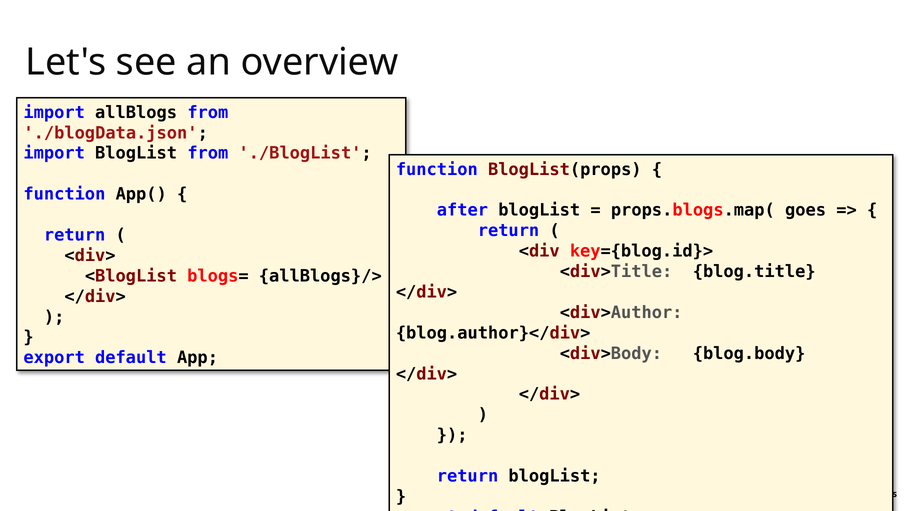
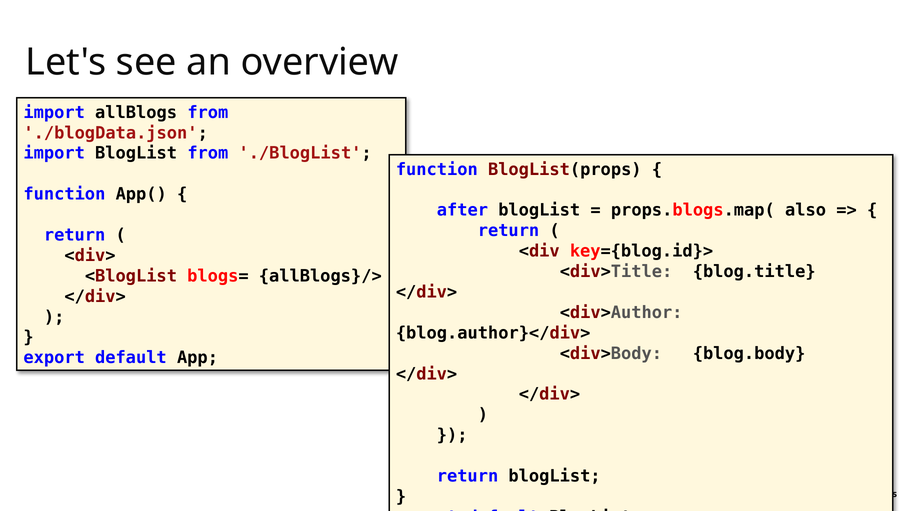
goes: goes -> also (806, 210)
